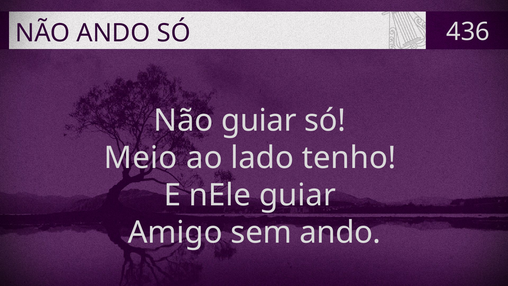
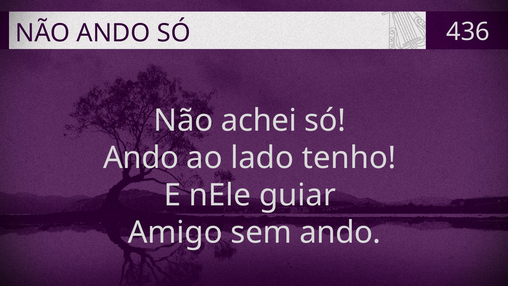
Não guiar: guiar -> achei (259, 121)
Meio: Meio -> Ando (141, 158)
